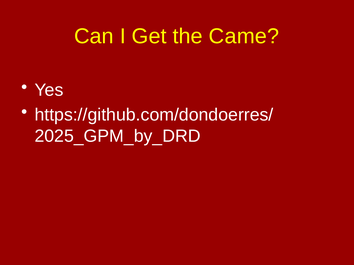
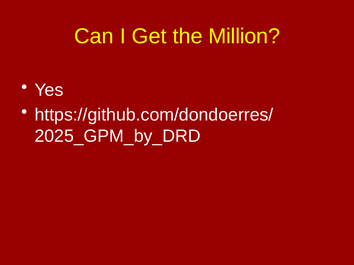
Came: Came -> Million (244, 36)
